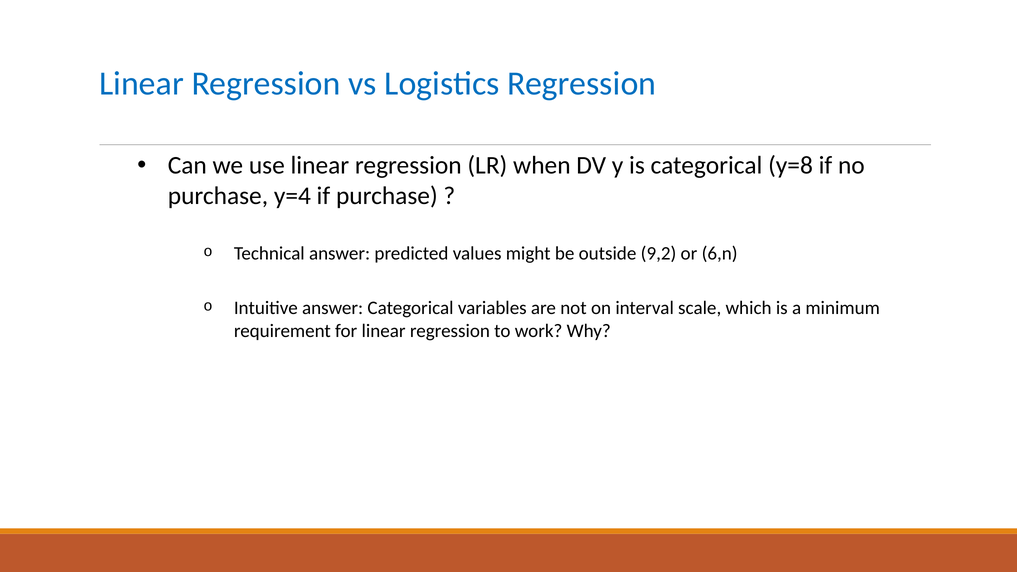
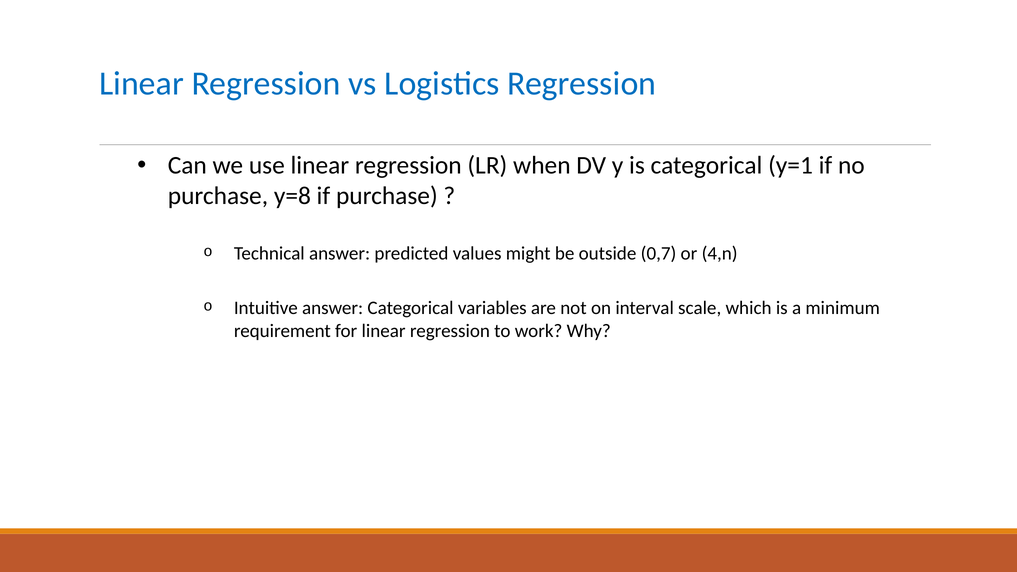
y=8: y=8 -> y=1 (791, 166)
y=4: y=4 -> y=8 (292, 196)
9,2: 9,2 -> 0,7 (659, 254)
6,n: 6,n -> 4,n (720, 254)
